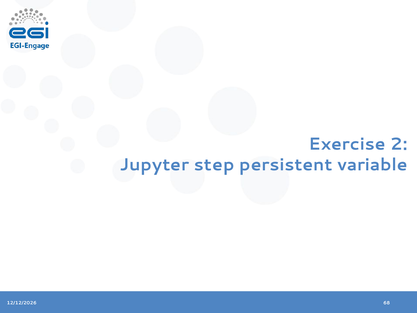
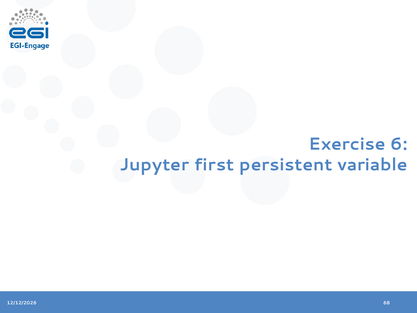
2: 2 -> 6 (399, 144)
step: step -> first (214, 165)
